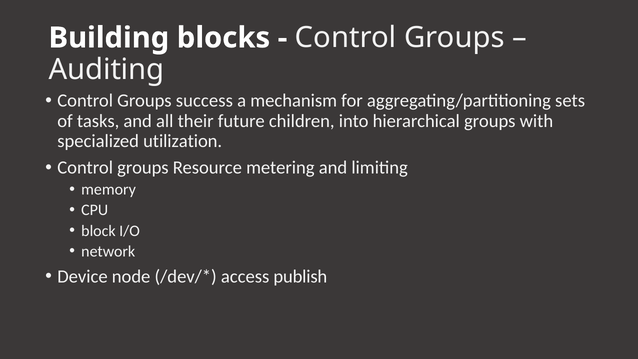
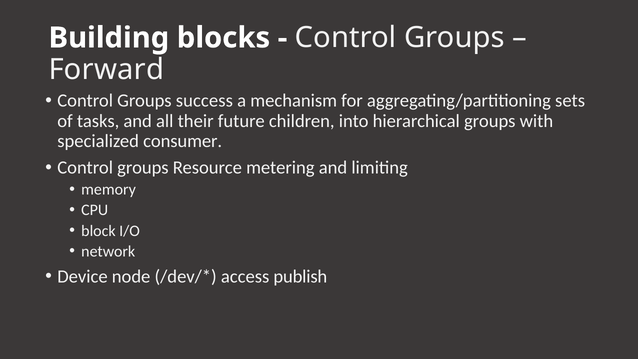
Auditing: Auditing -> Forward (106, 69)
utilization: utilization -> consumer (183, 141)
